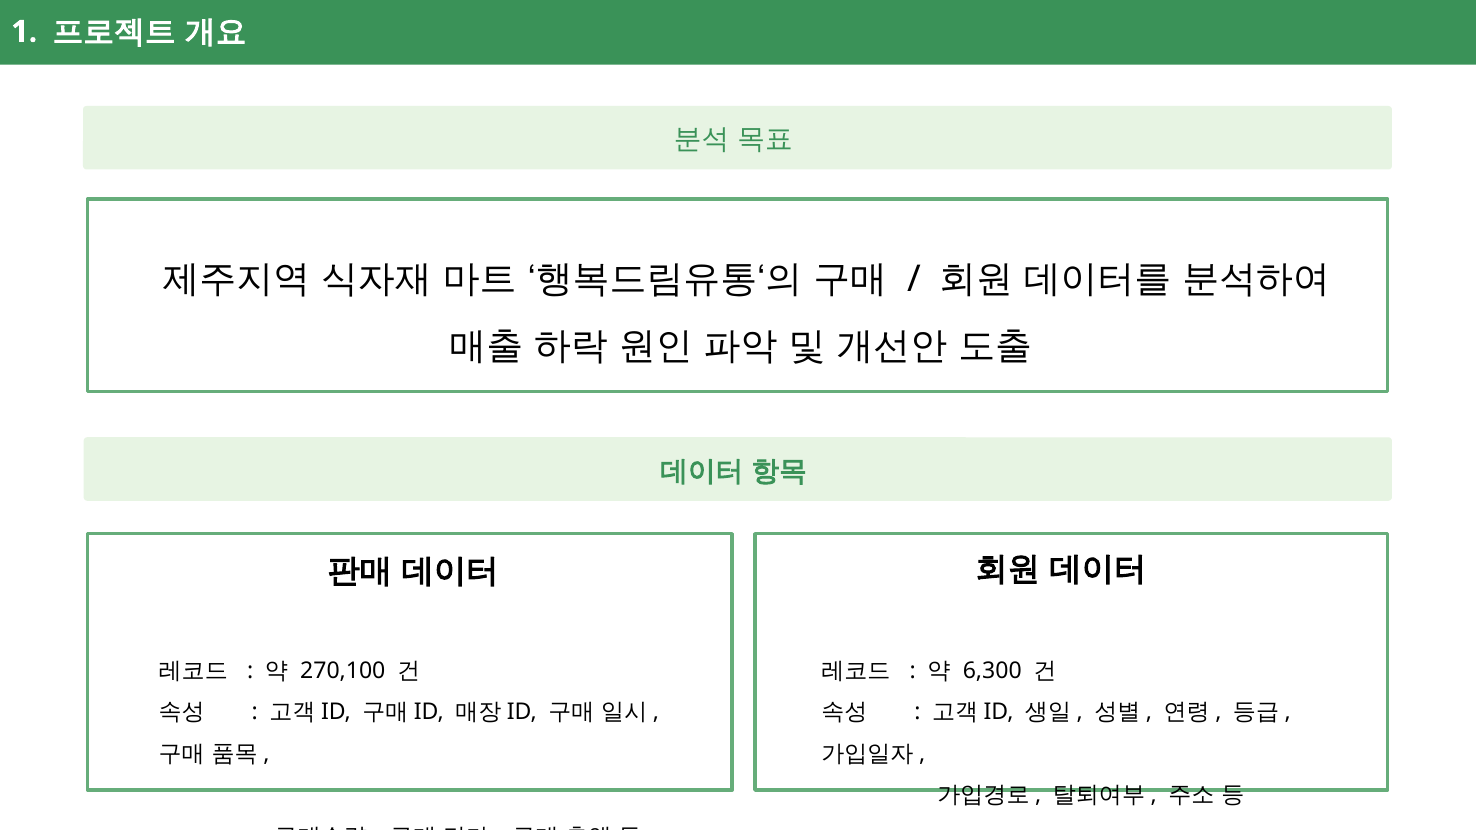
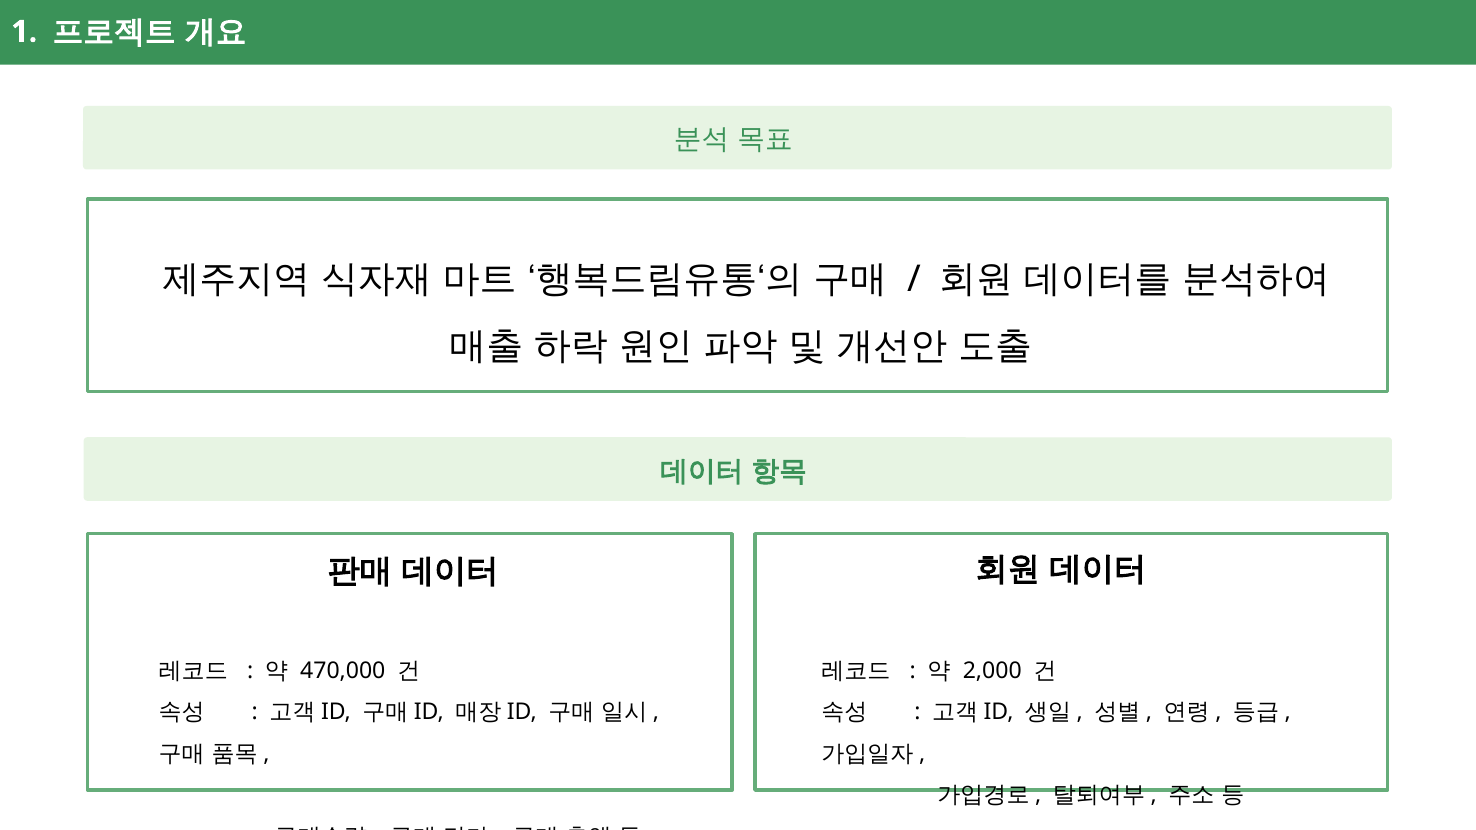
270,100: 270,100 -> 470,000 (343, 671)
6,300: 6,300 -> 2,000 (992, 671)
